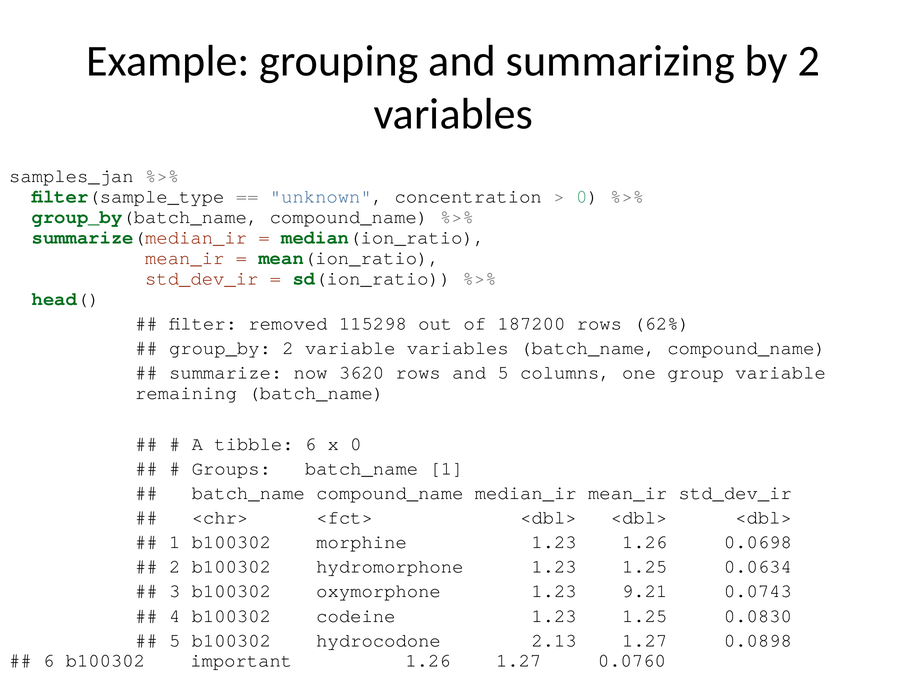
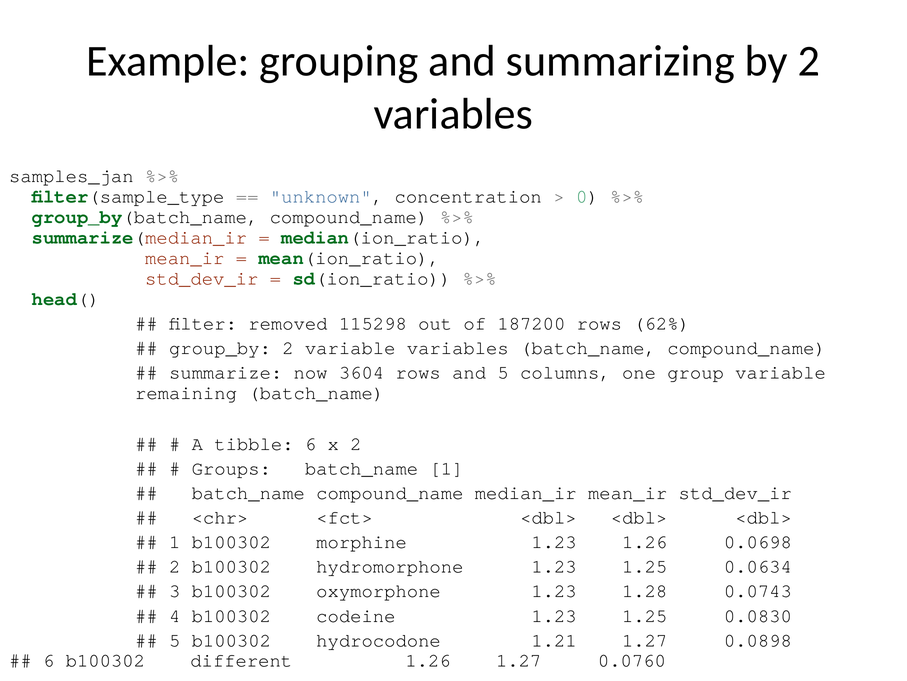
3620: 3620 -> 3604 (362, 372)
x 0: 0 -> 2 (356, 444)
9.21: 9.21 -> 1.28 (645, 591)
2.13: 2.13 -> 1.21 (554, 640)
important: important -> different (241, 660)
